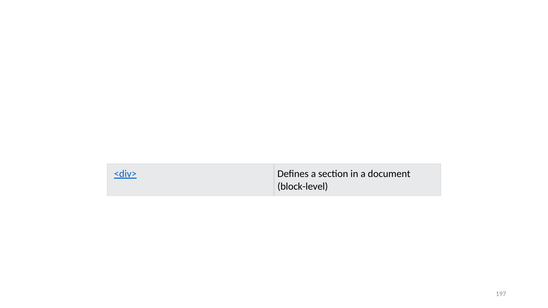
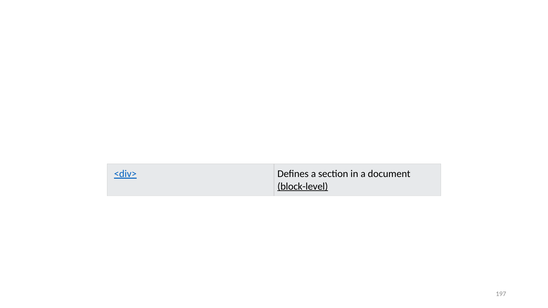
block-level underline: none -> present (303, 186)
